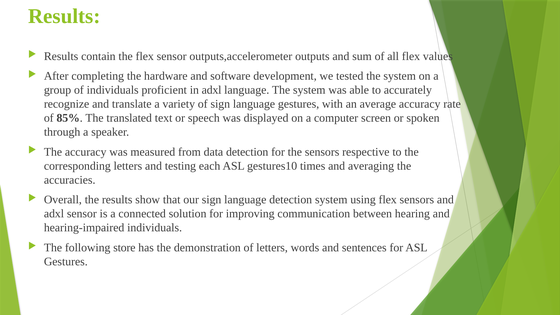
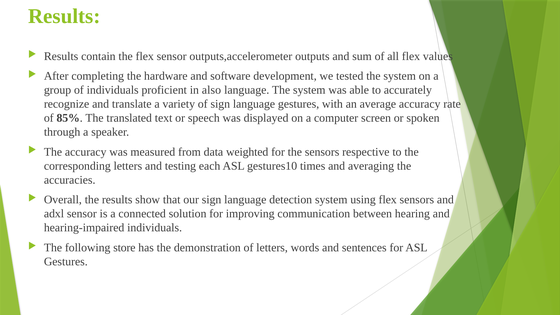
in adxl: adxl -> also (211, 90)
data detection: detection -> weighted (247, 152)
